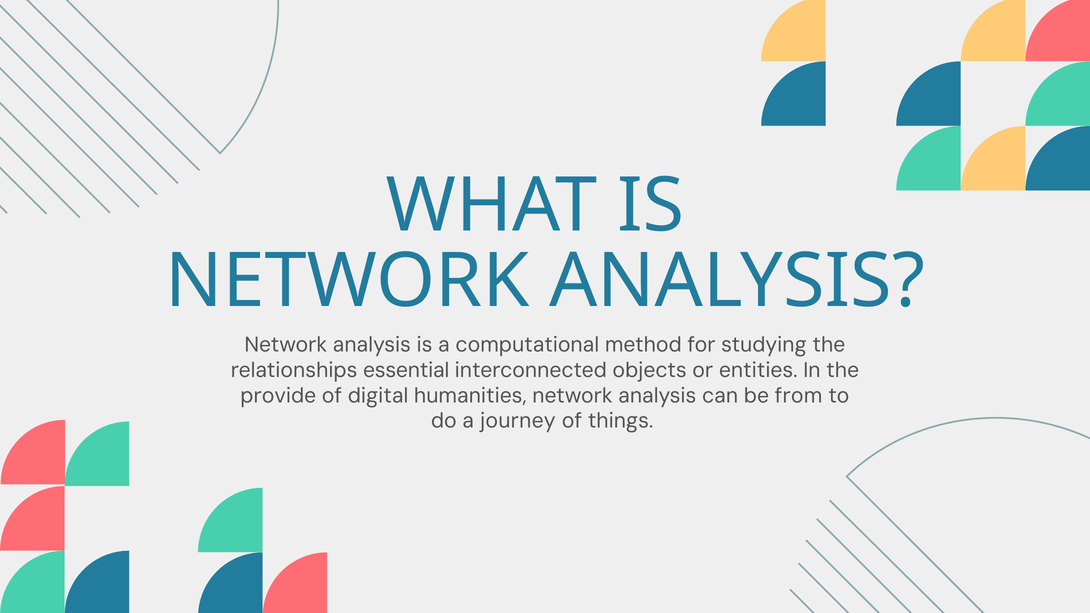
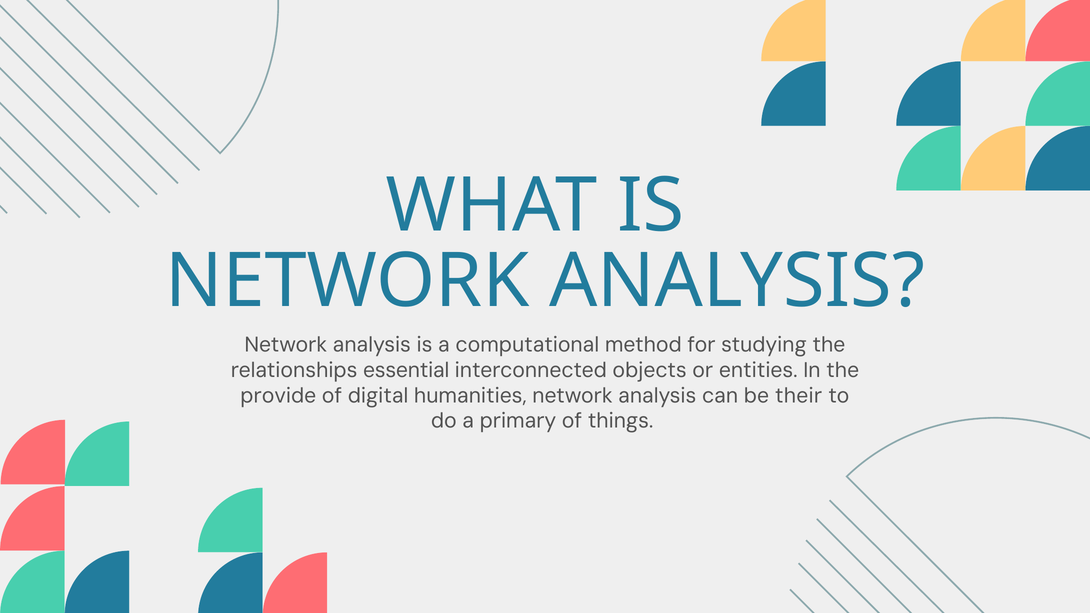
from: from -> their (799, 396)
journey: journey -> primary (518, 421)
